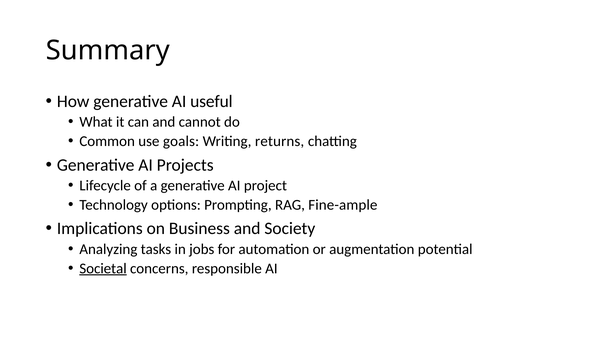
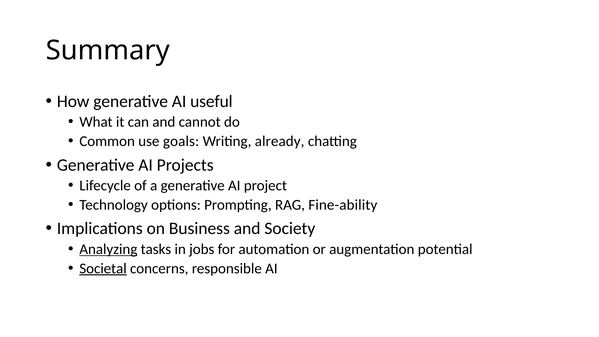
returns: returns -> already (280, 141)
Fine-ample: Fine-ample -> Fine-ability (343, 205)
Analyzing underline: none -> present (108, 249)
